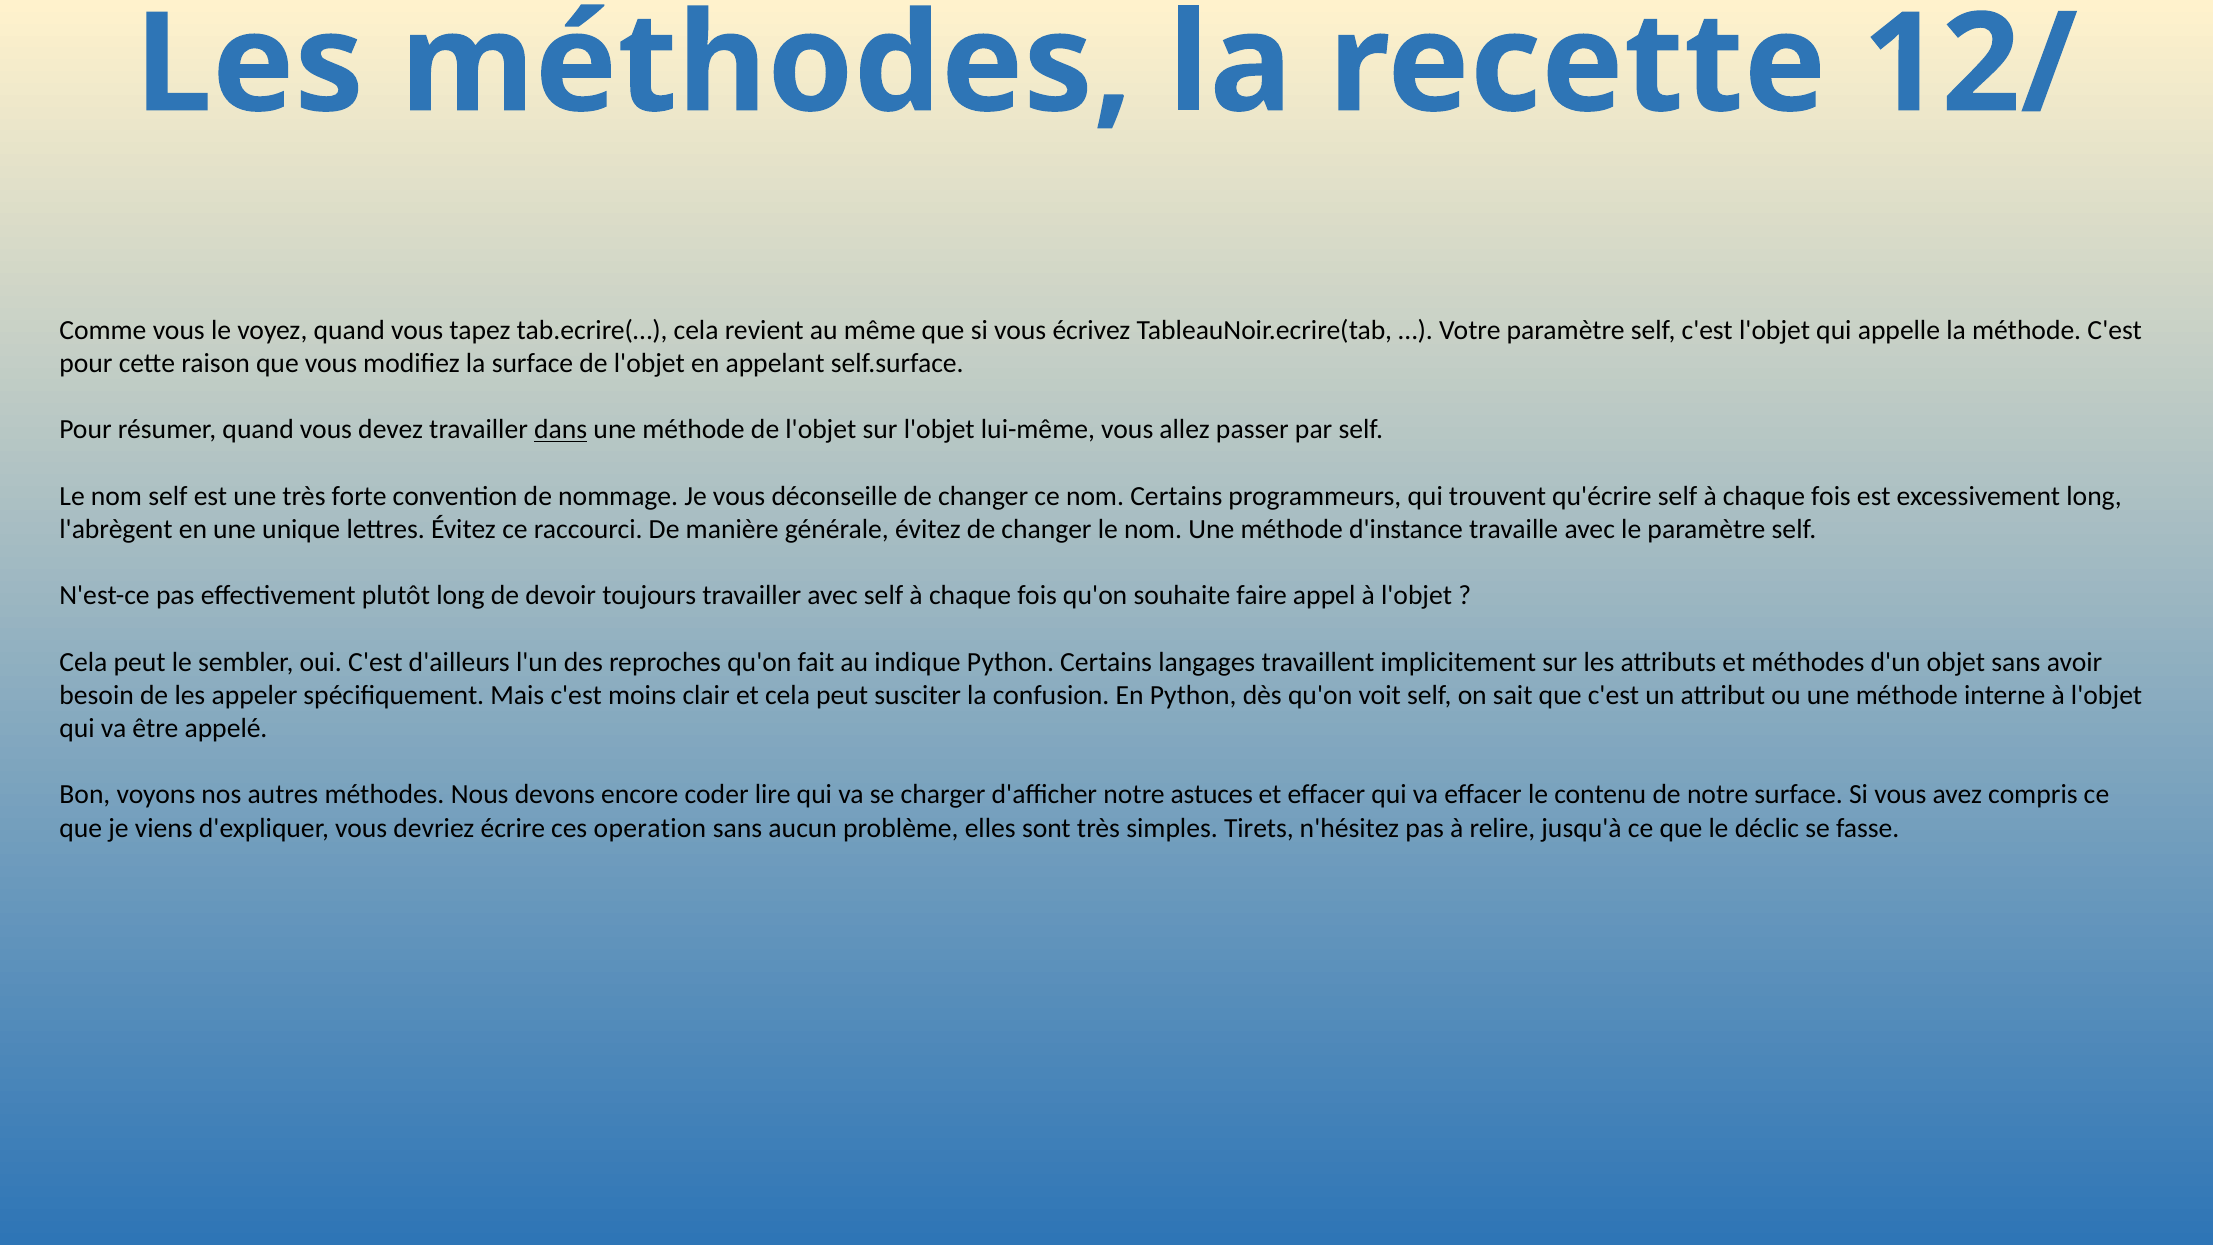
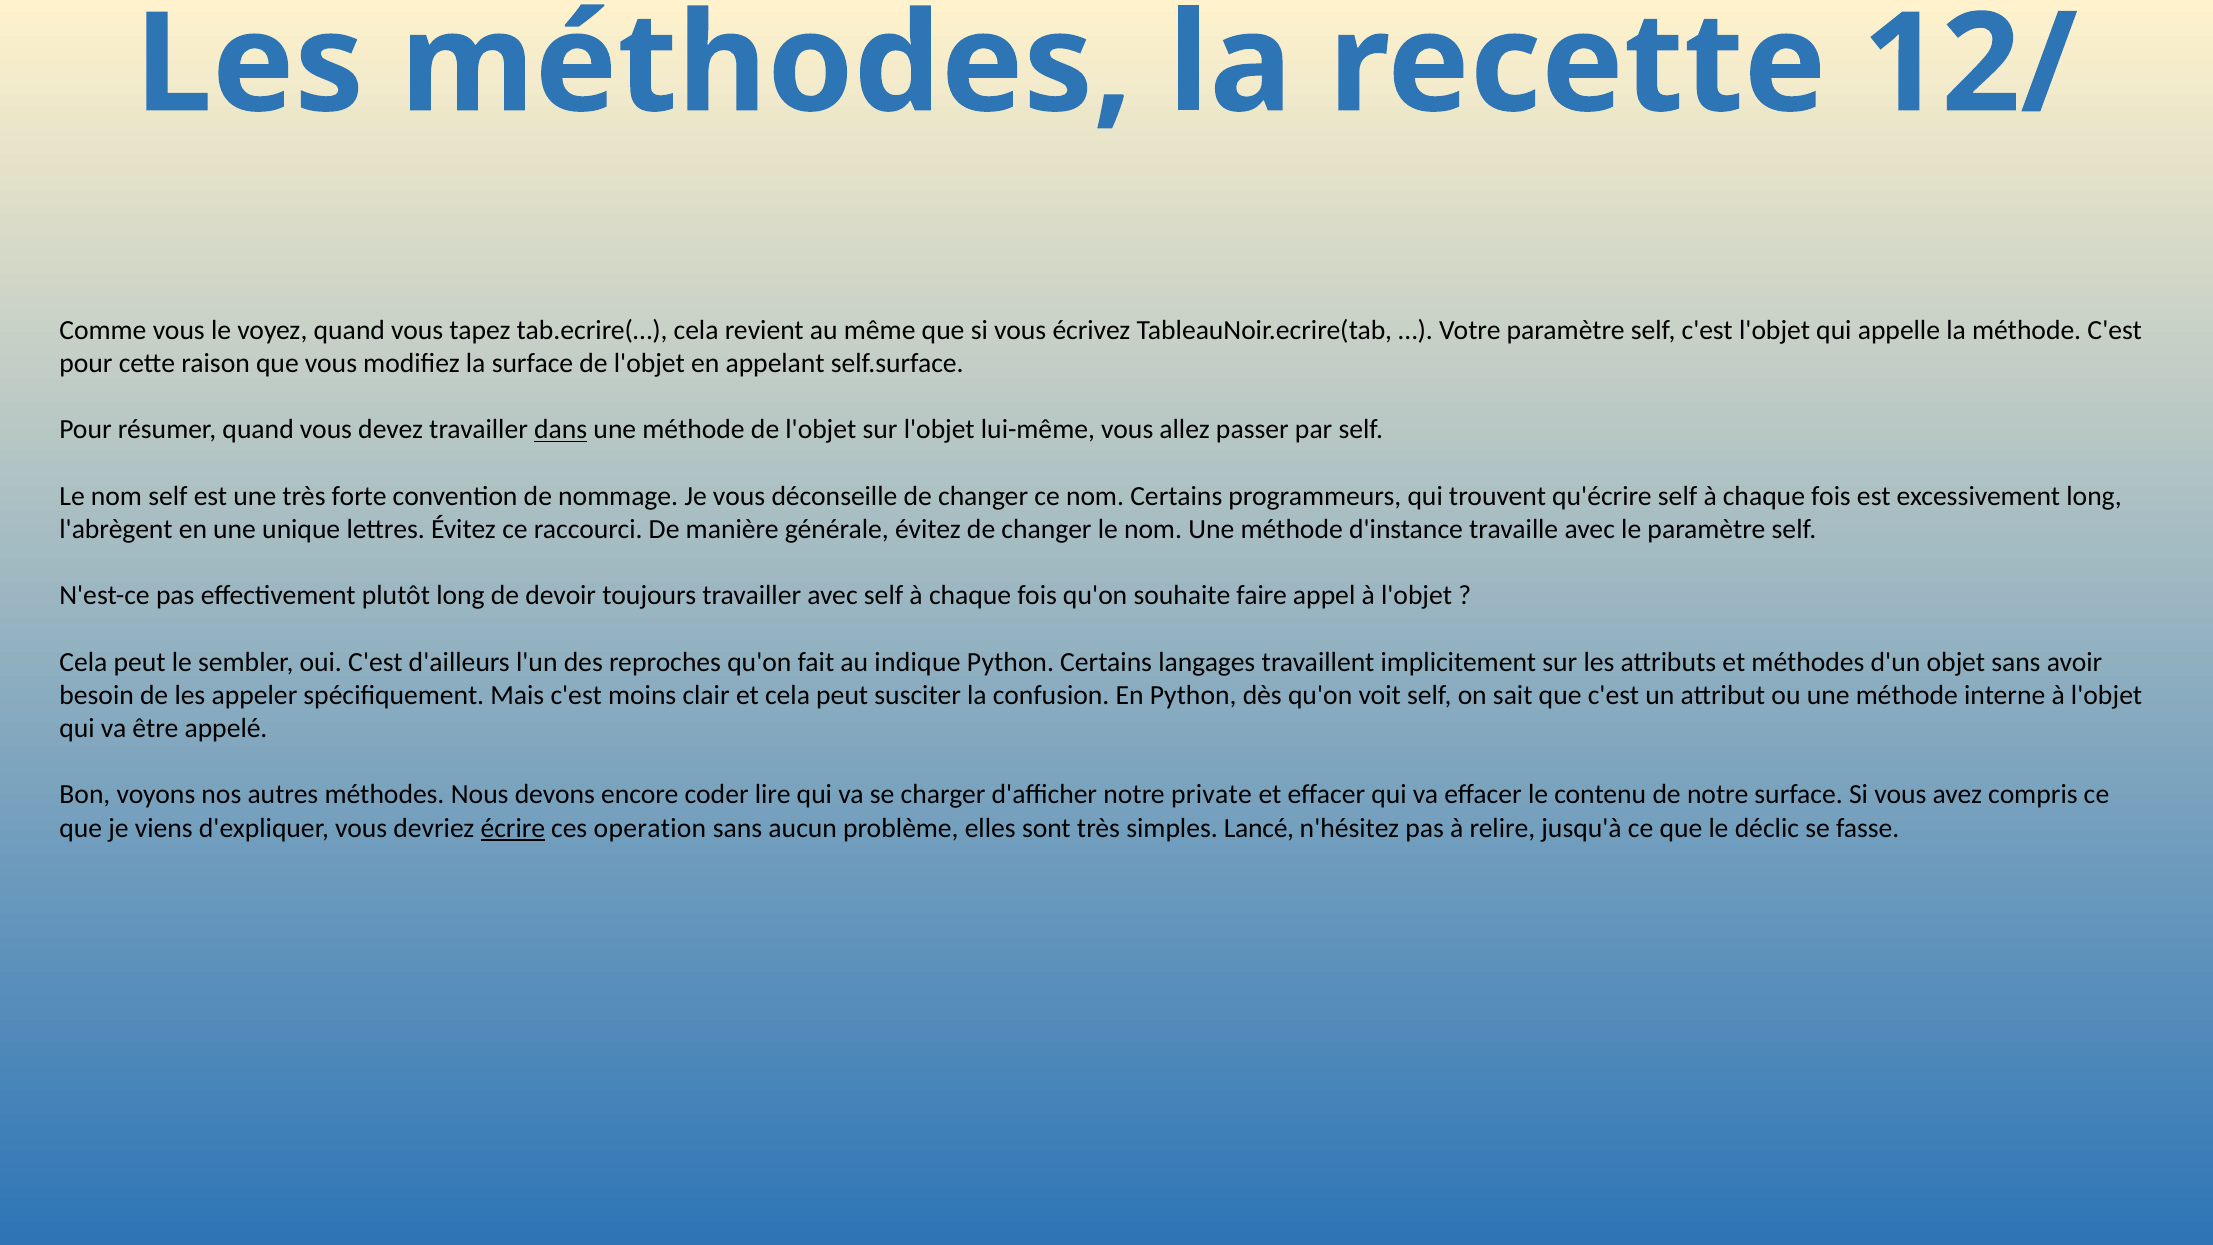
astuces: astuces -> private (1211, 795)
écrire underline: none -> present (513, 828)
Tirets: Tirets -> Lancé (1259, 828)
